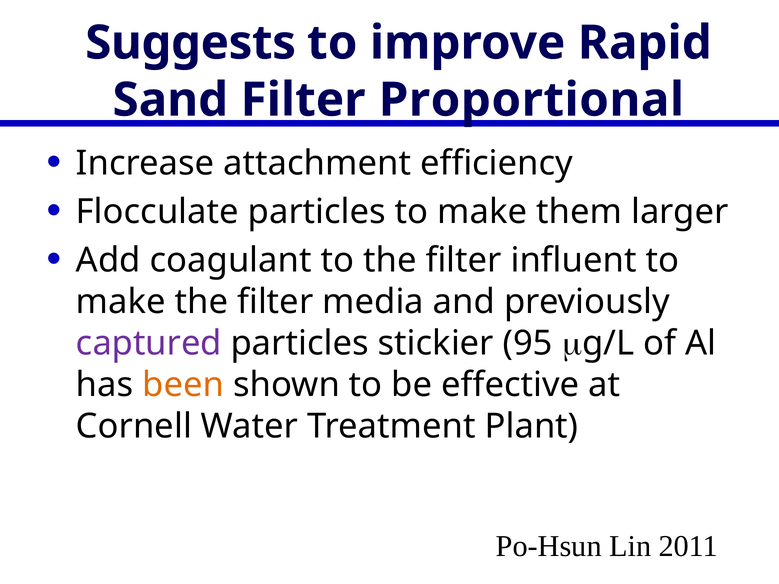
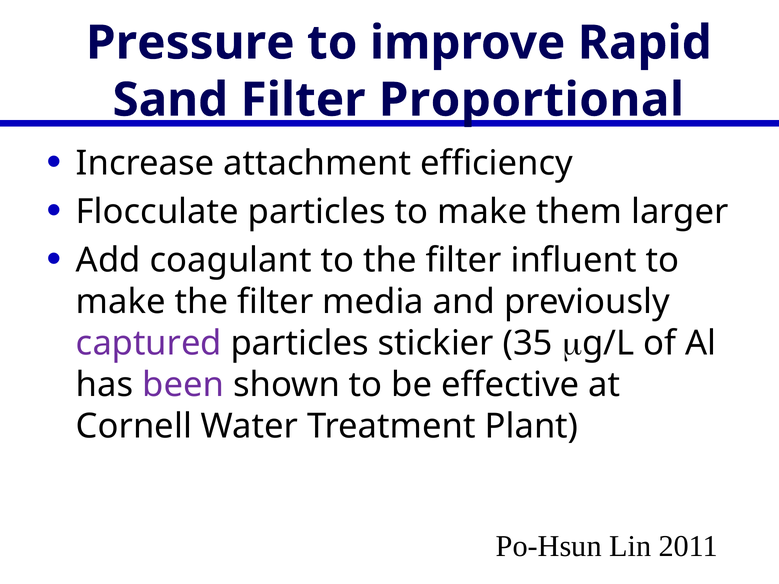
Suggests: Suggests -> Pressure (190, 43)
95: 95 -> 35 (528, 344)
been colour: orange -> purple (183, 385)
